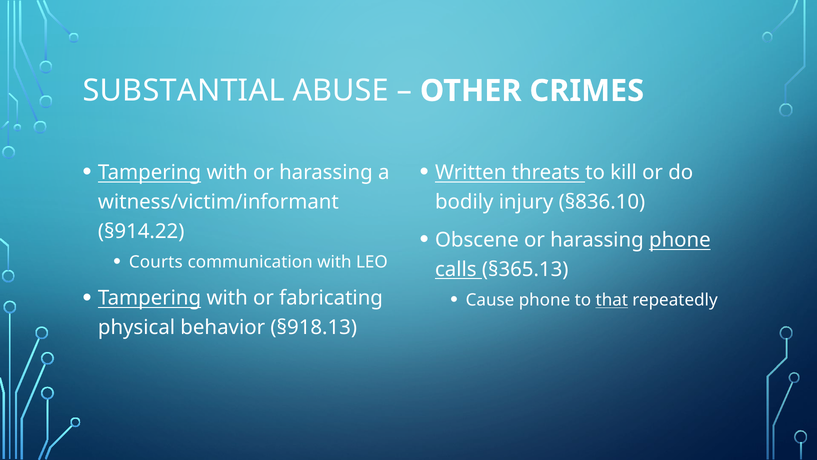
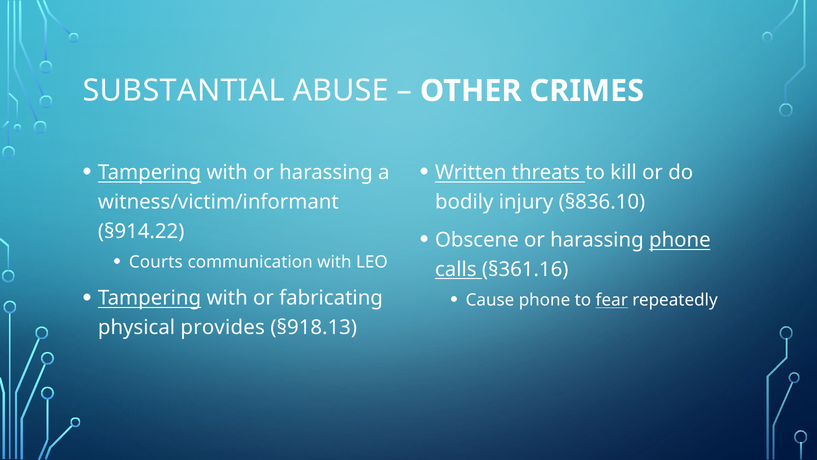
§365.13: §365.13 -> §361.16 (525, 269)
that: that -> fear (612, 300)
behavior: behavior -> provides (223, 327)
